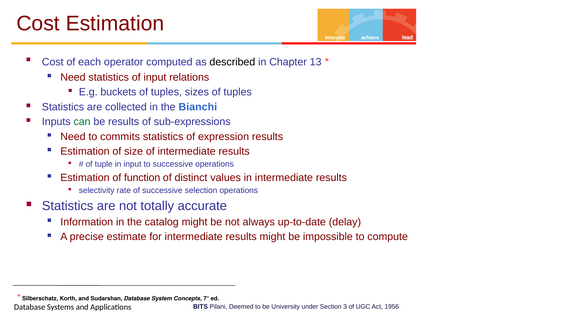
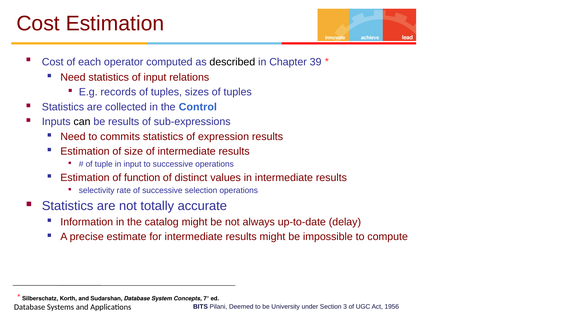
13: 13 -> 39 (316, 62)
buckets: buckets -> records (118, 92)
Bianchi: Bianchi -> Control (198, 107)
can colour: green -> black (82, 122)
